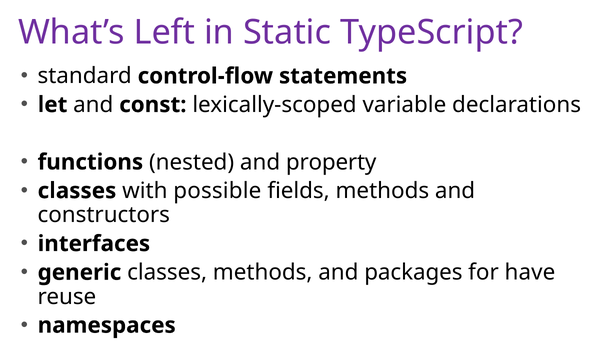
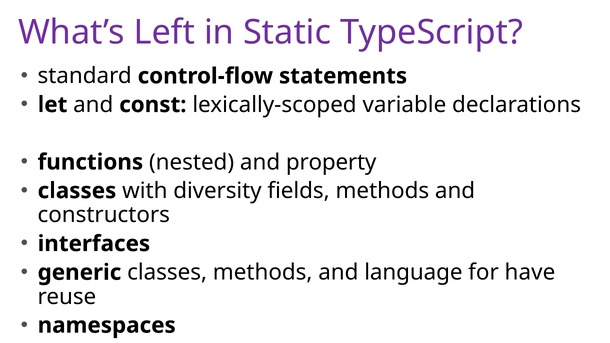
possible: possible -> diversity (217, 191)
packages: packages -> language (413, 273)
